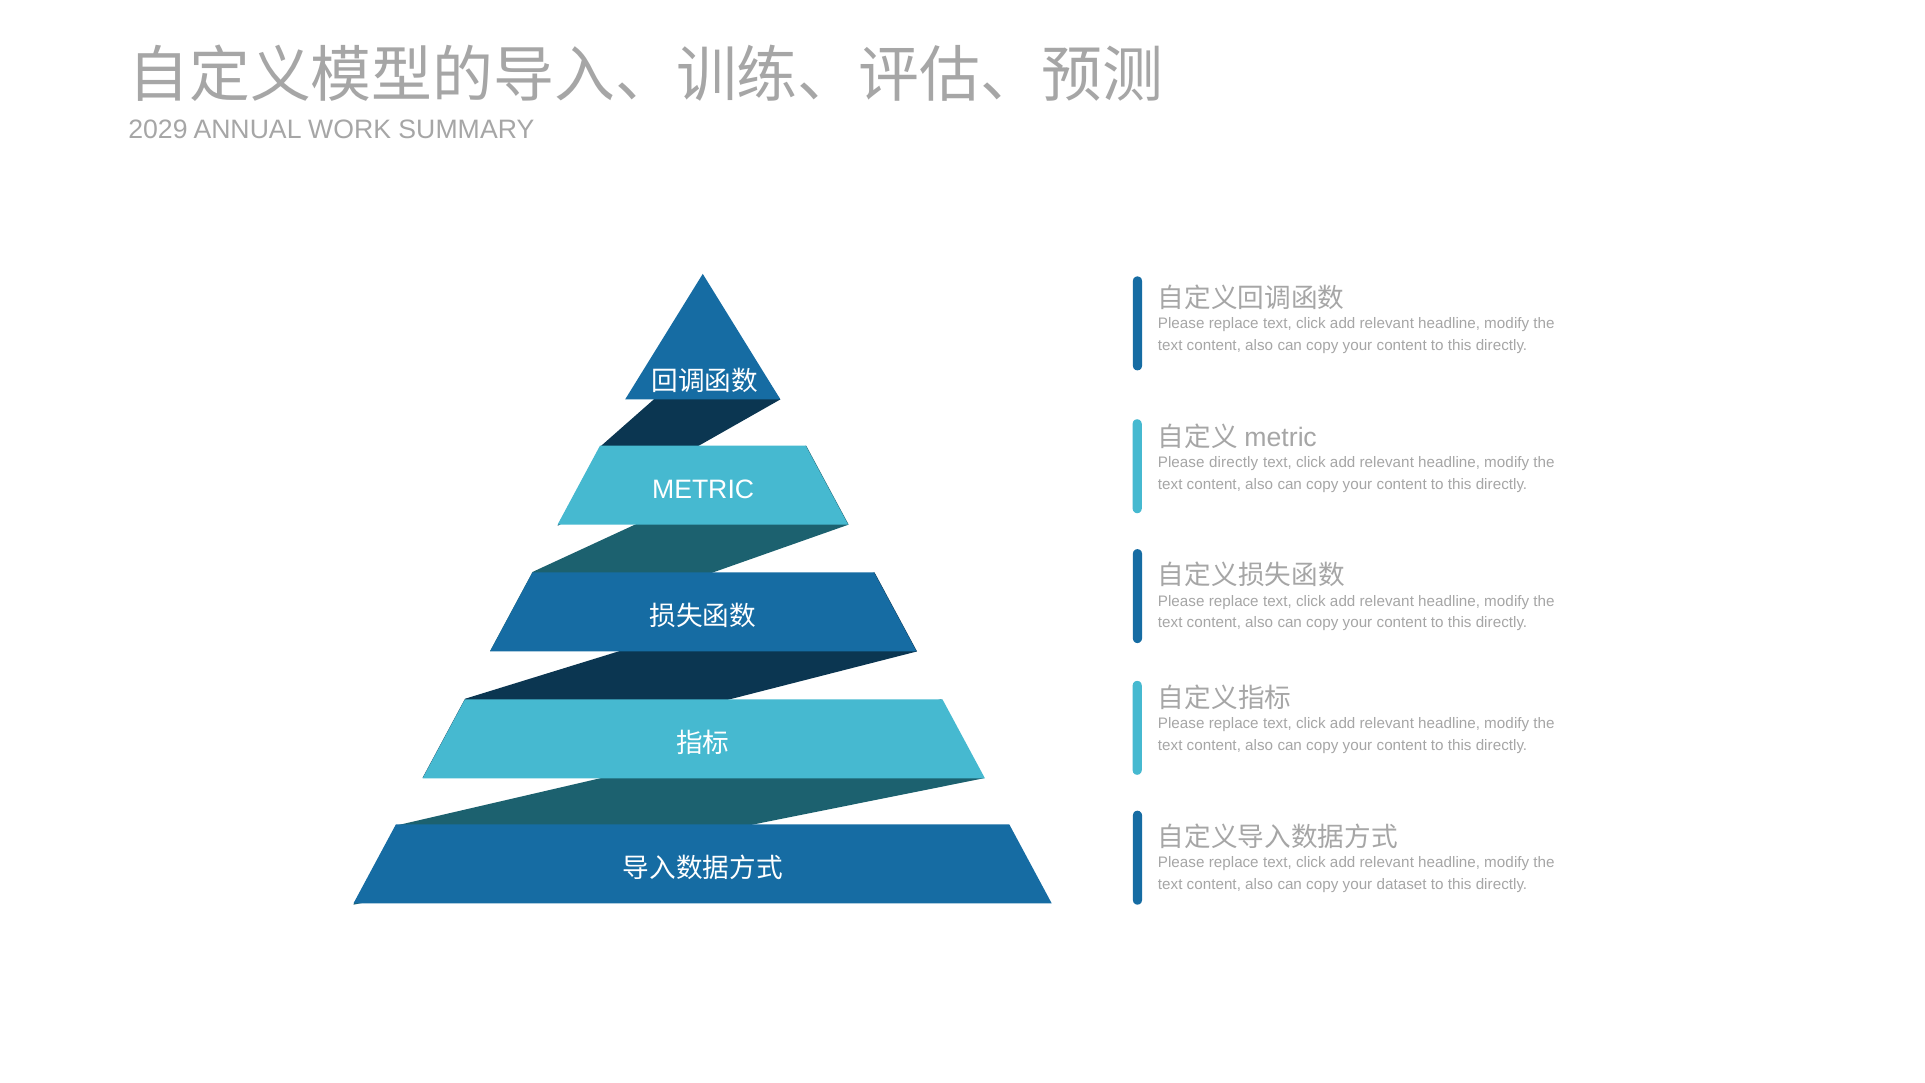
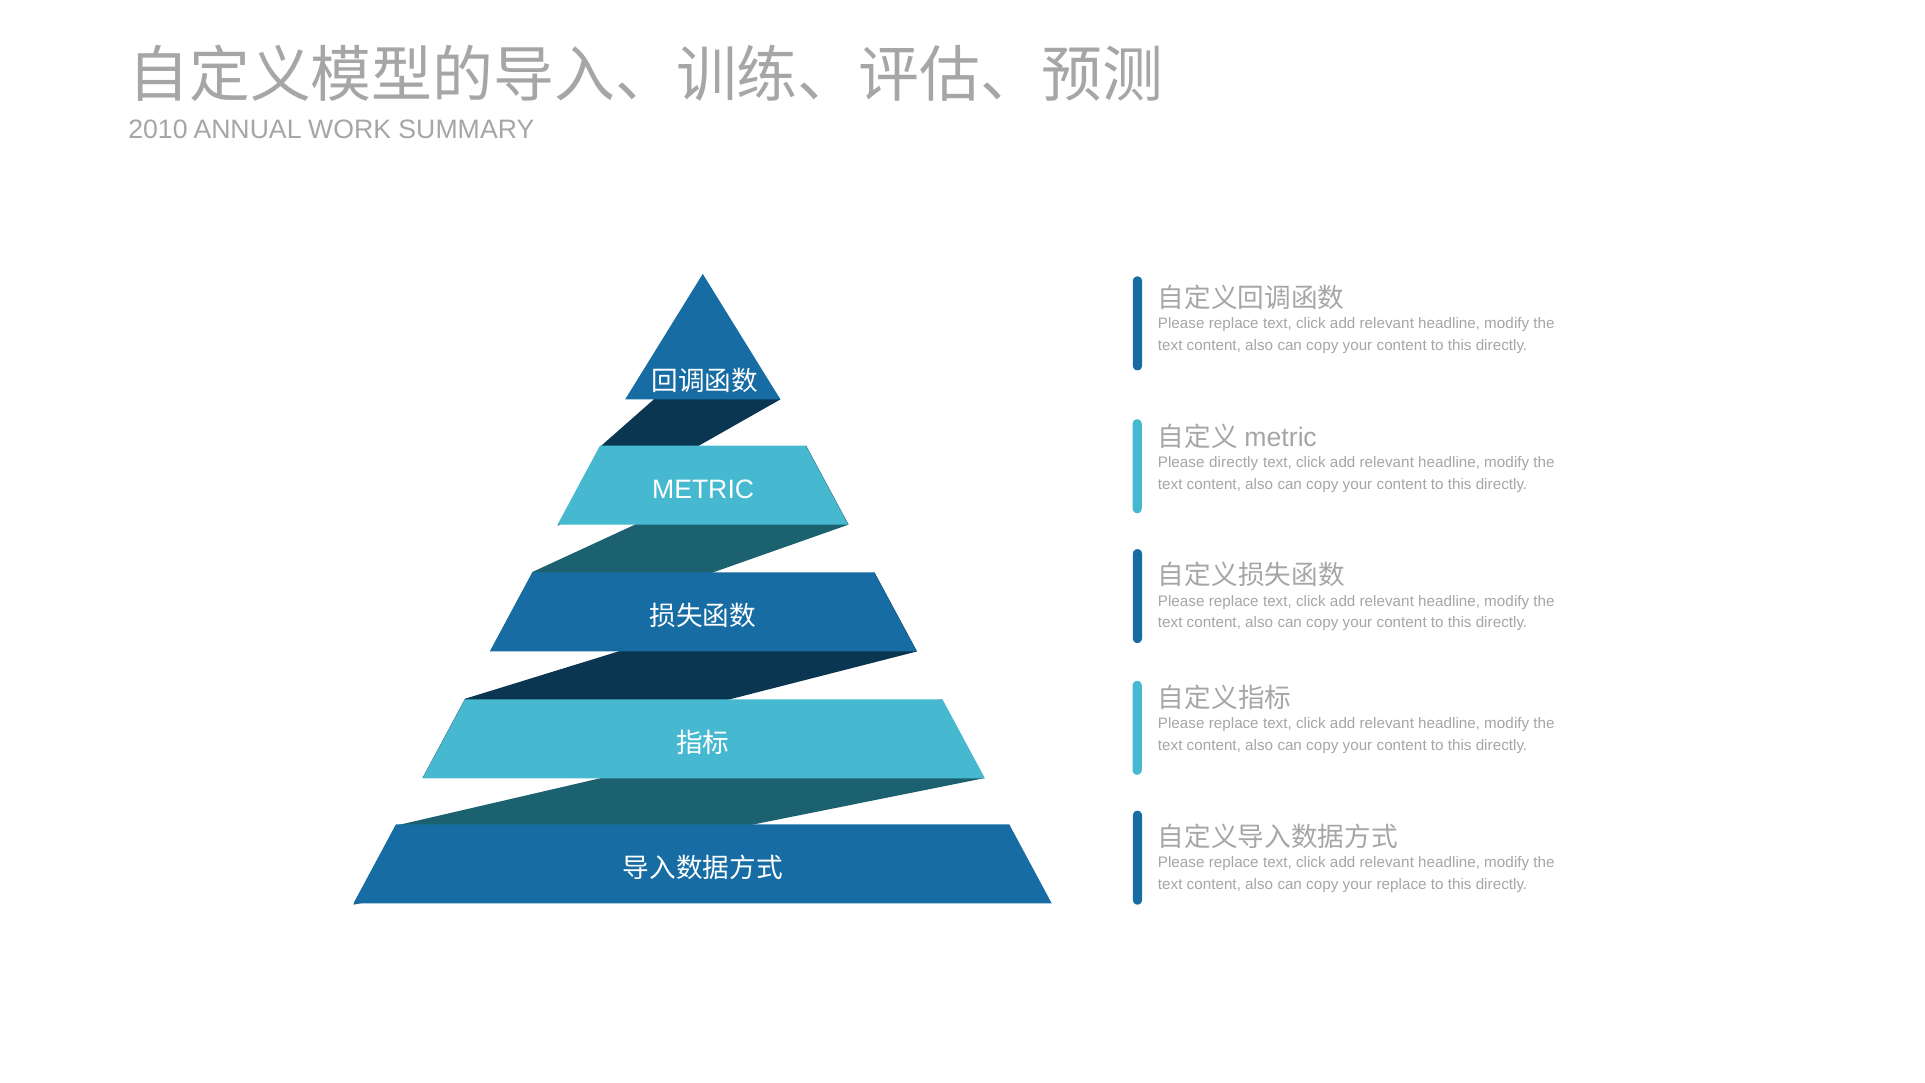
2029: 2029 -> 2010 (158, 129)
your dataset: dataset -> replace (1402, 884)
